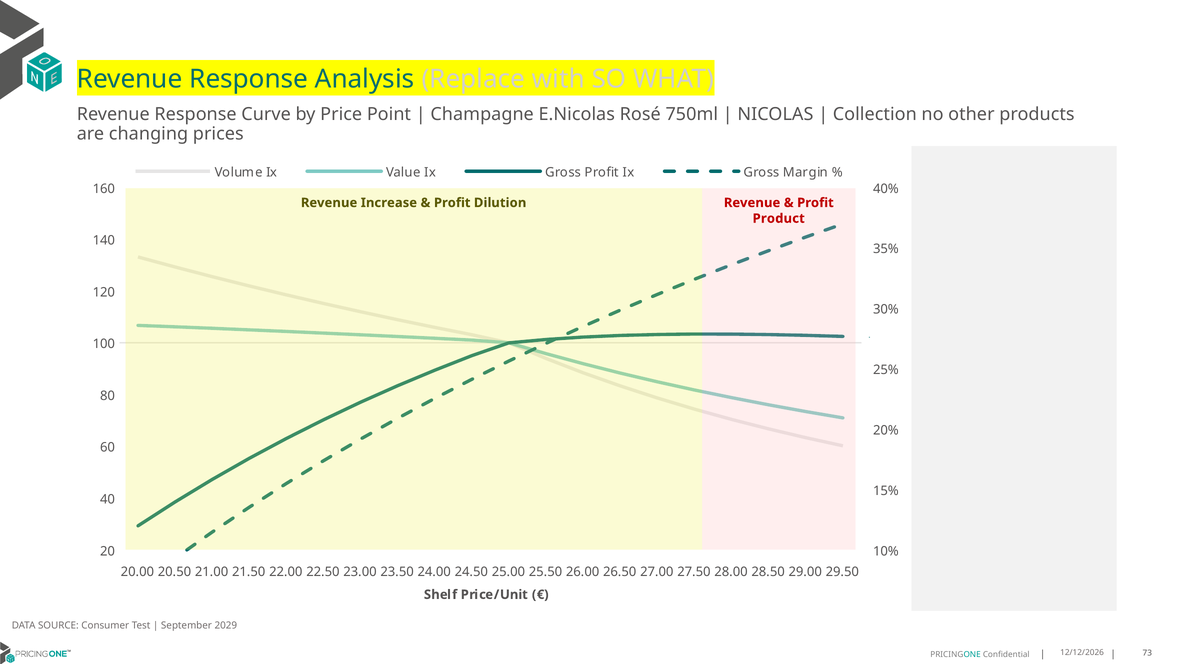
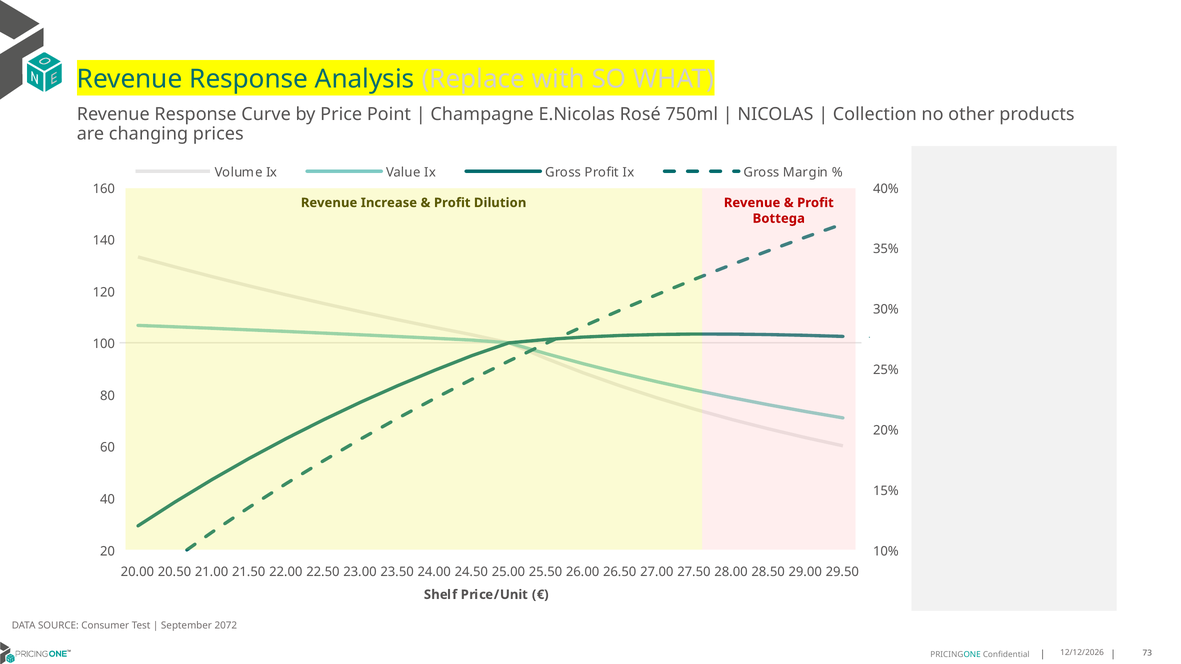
Product: Product -> Bottega (779, 219)
2029: 2029 -> 2072 (226, 626)
